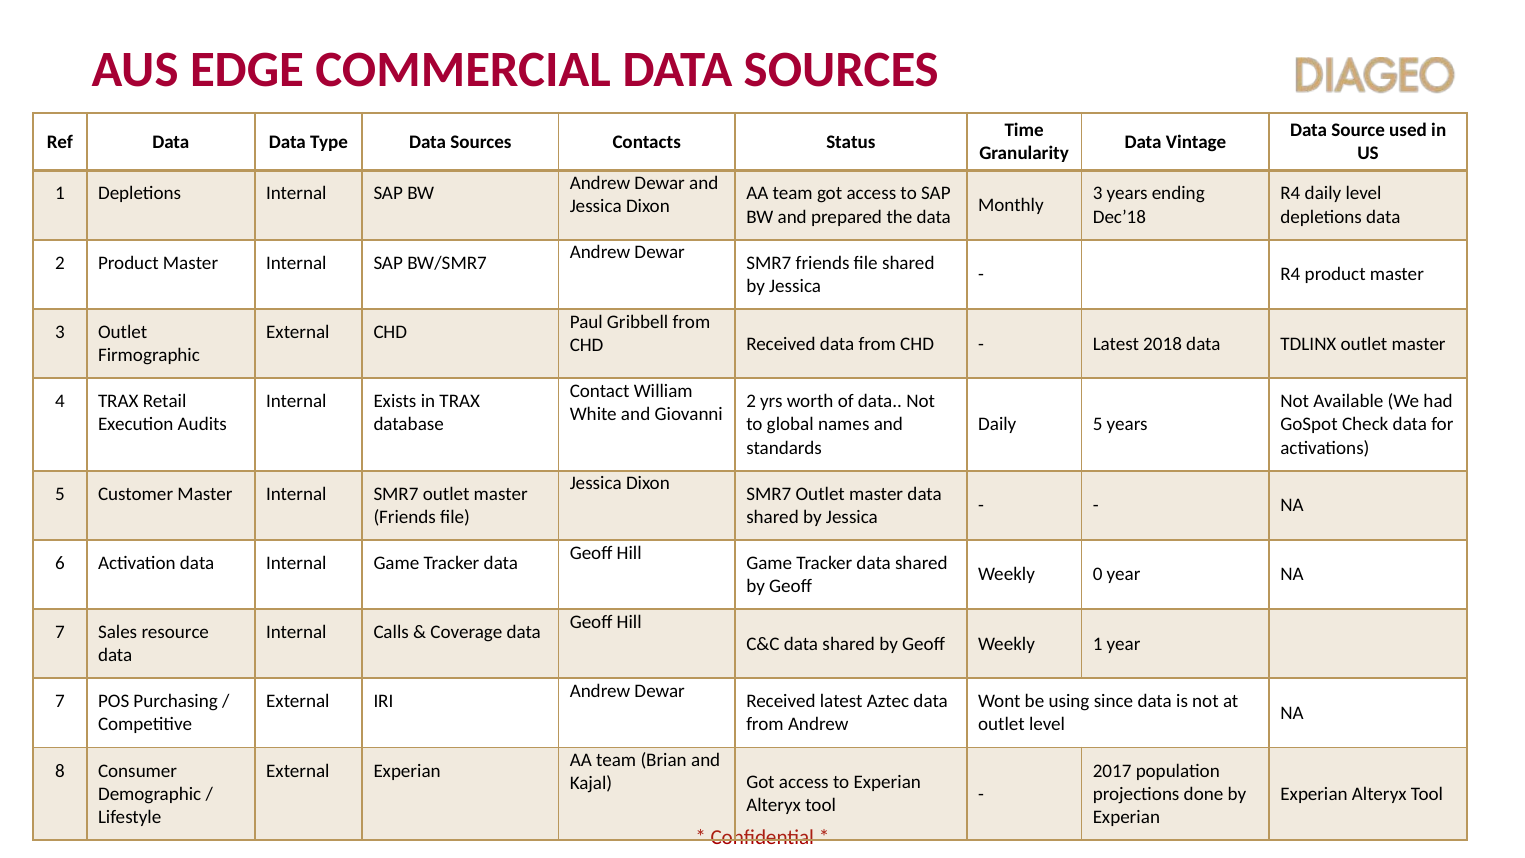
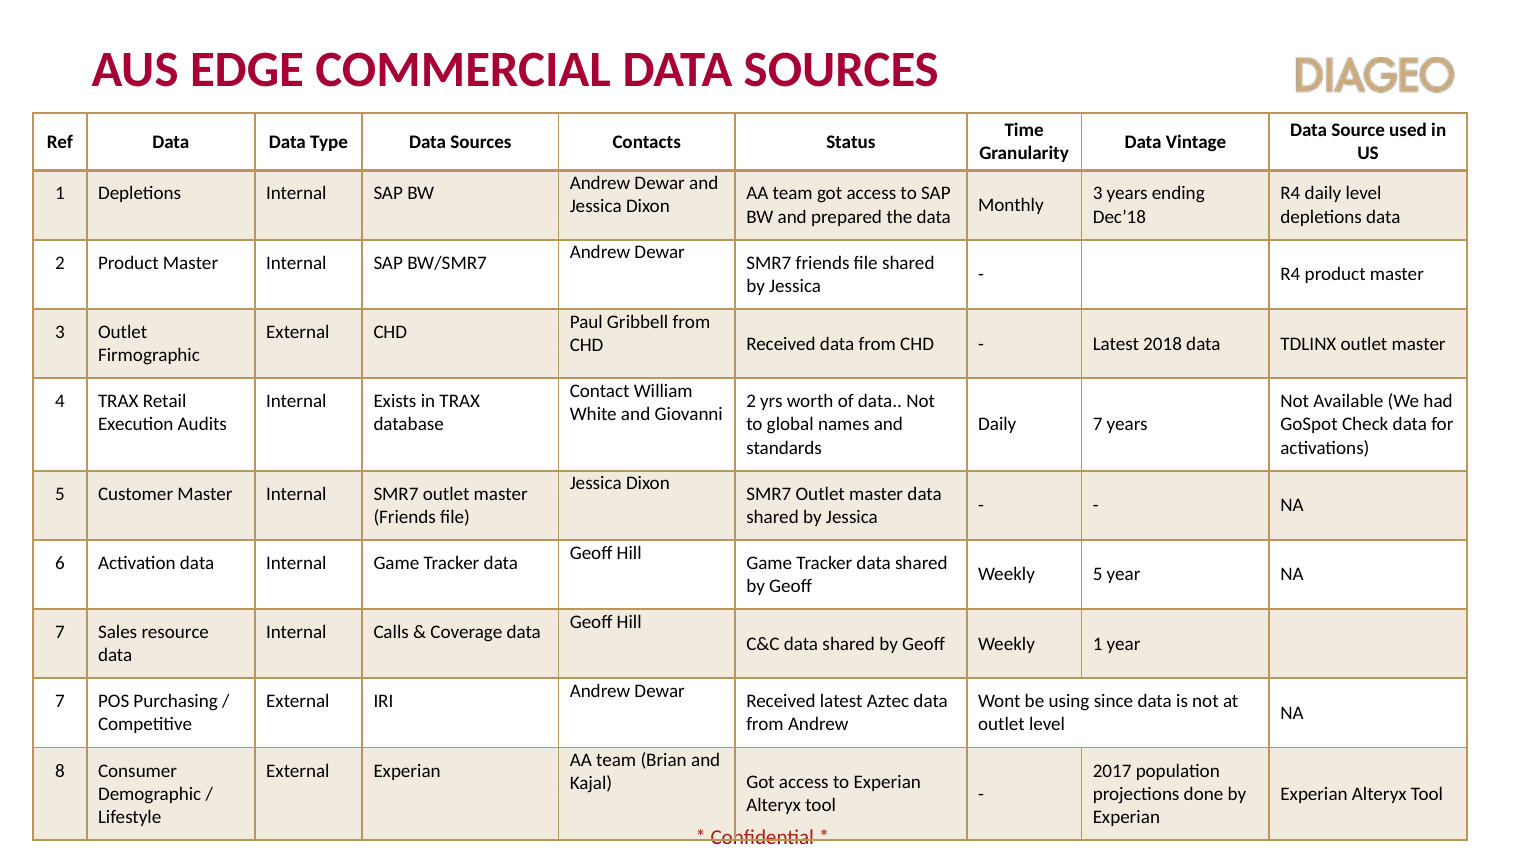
Daily 5: 5 -> 7 (1098, 424)
Weekly 0: 0 -> 5 (1098, 575)
